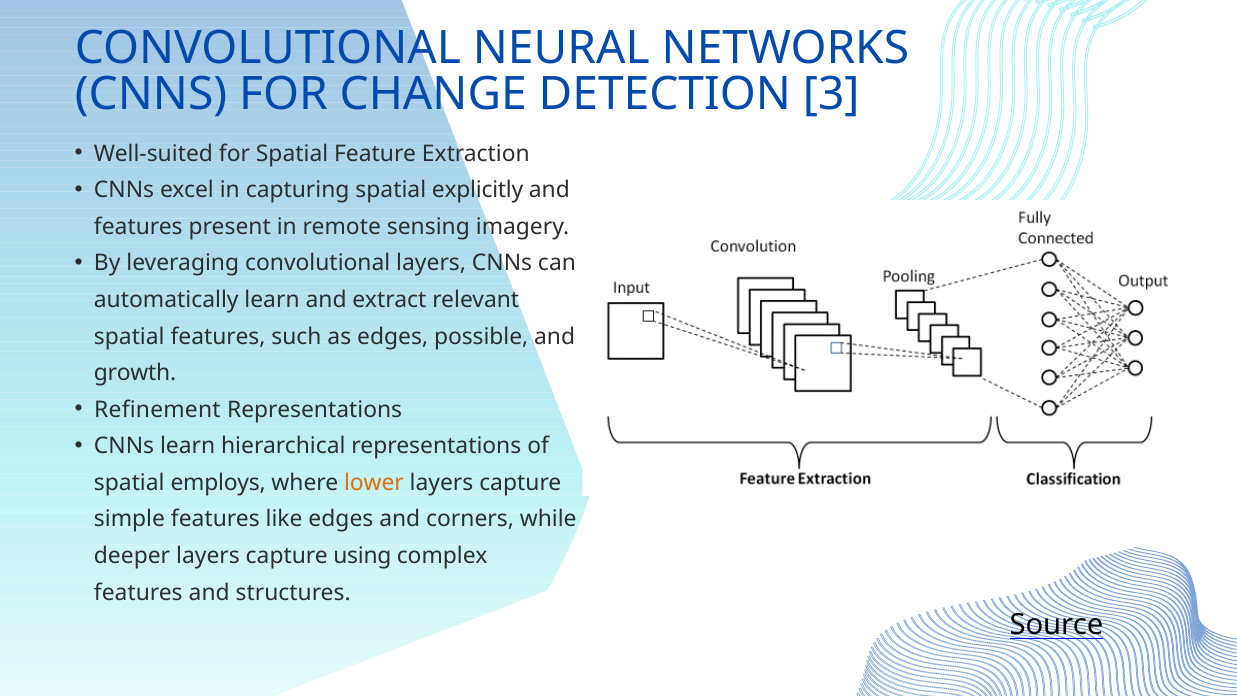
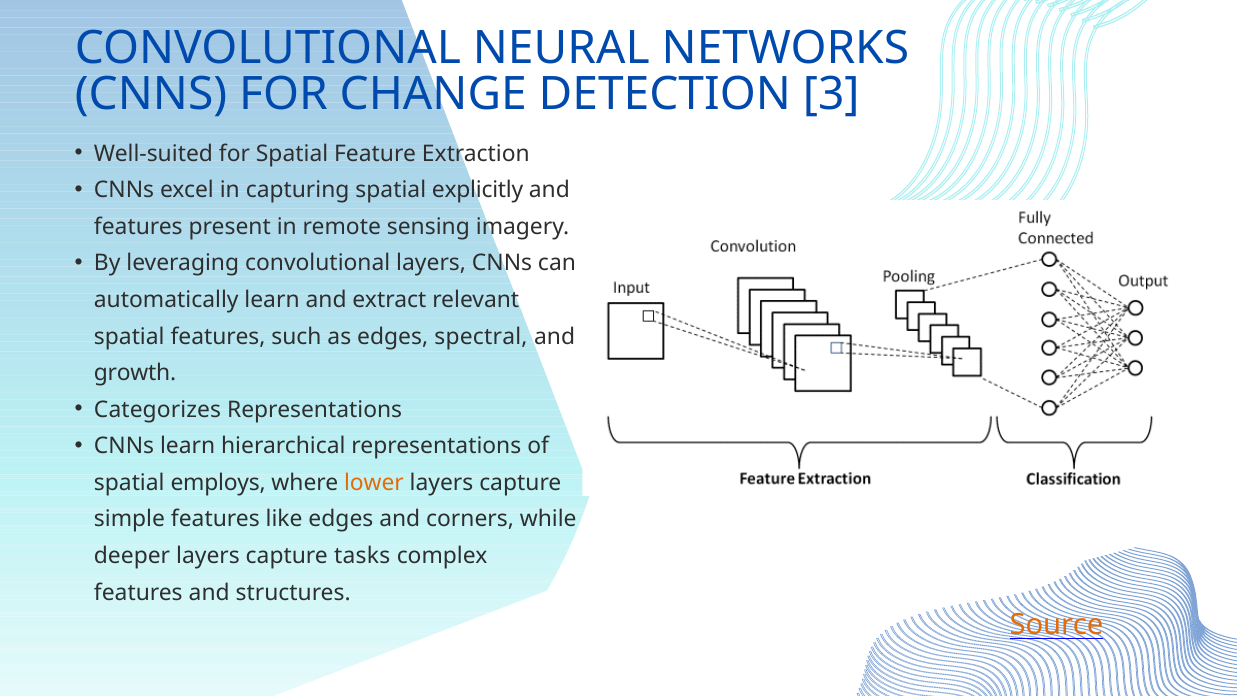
possible: possible -> spectral (481, 336)
Refinement: Refinement -> Categorizes (158, 410)
using: using -> tasks (362, 556)
Source colour: black -> orange (1056, 625)
